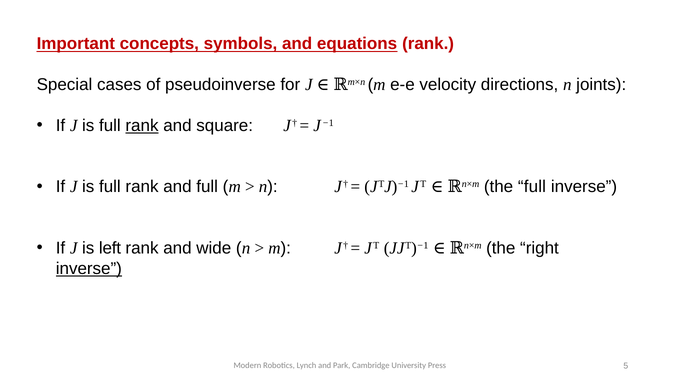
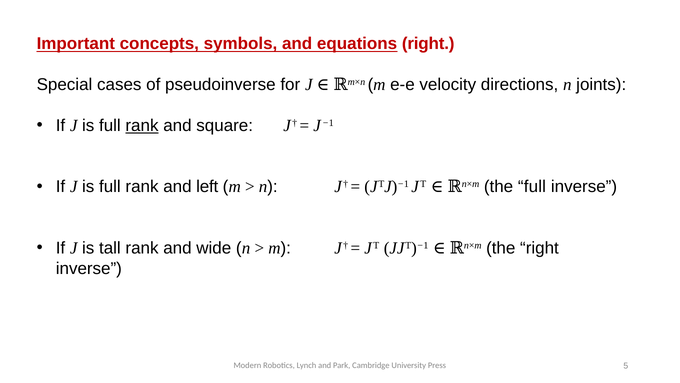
equations rank: rank -> right (428, 44)
and full: full -> left (207, 187)
left: left -> tall (110, 248)
inverse underline: present -> none (89, 268)
